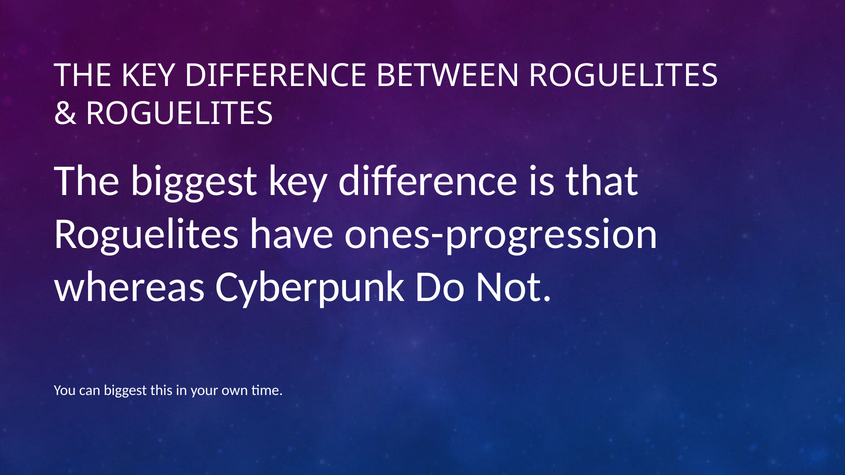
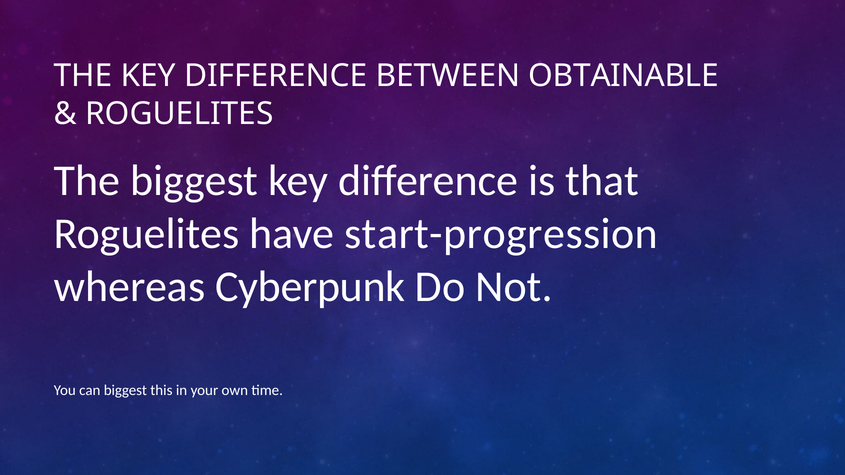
BETWEEN ROGUELITES: ROGUELITES -> OBTAINABLE (624, 76)
ones-progression: ones-progression -> start-progression (501, 234)
